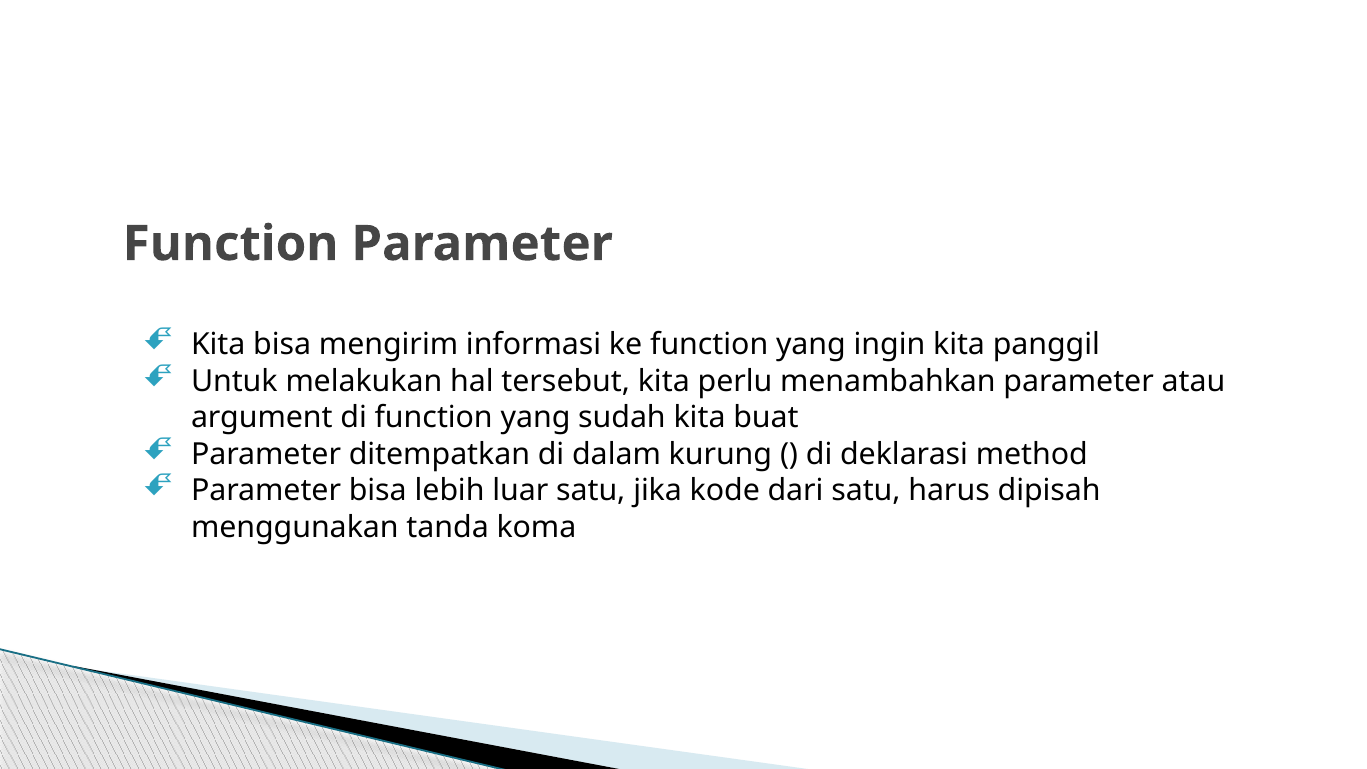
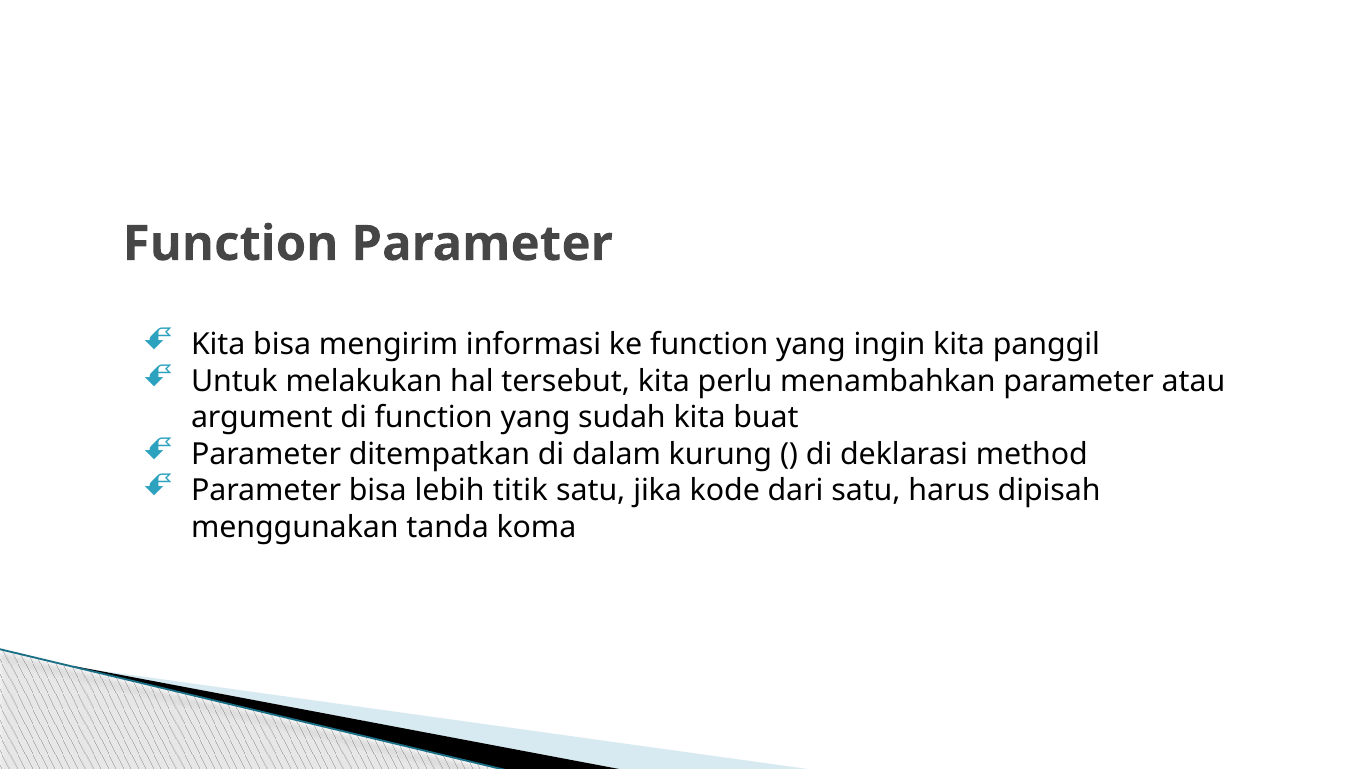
luar: luar -> titik (520, 491)
